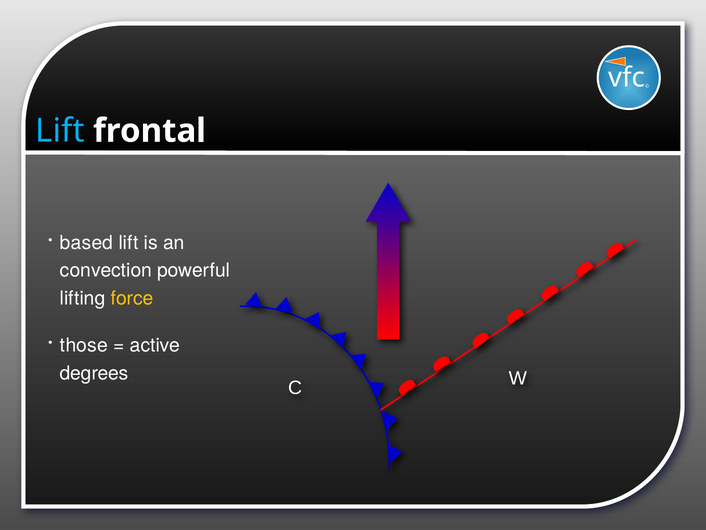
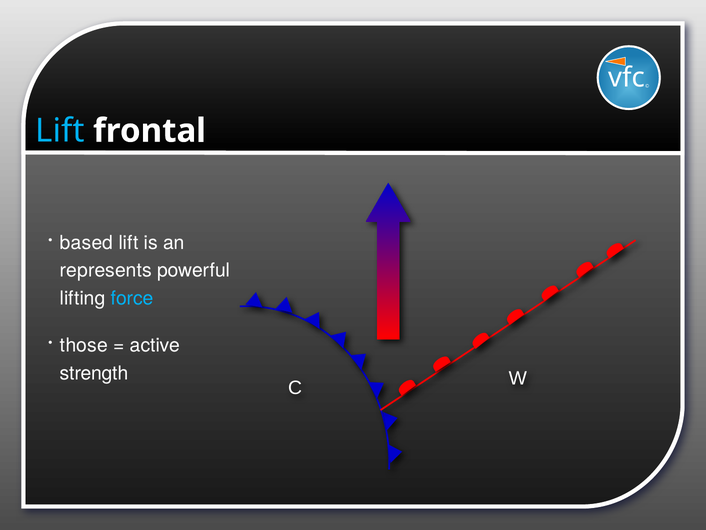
convection: convection -> represents (106, 270)
force colour: yellow -> light blue (132, 298)
degrees: degrees -> strength (94, 373)
